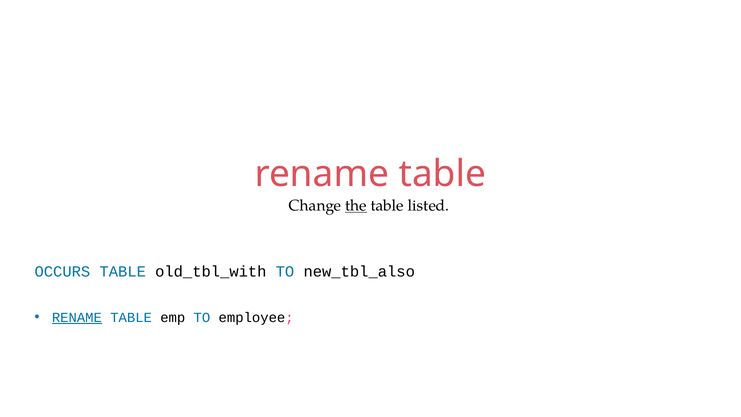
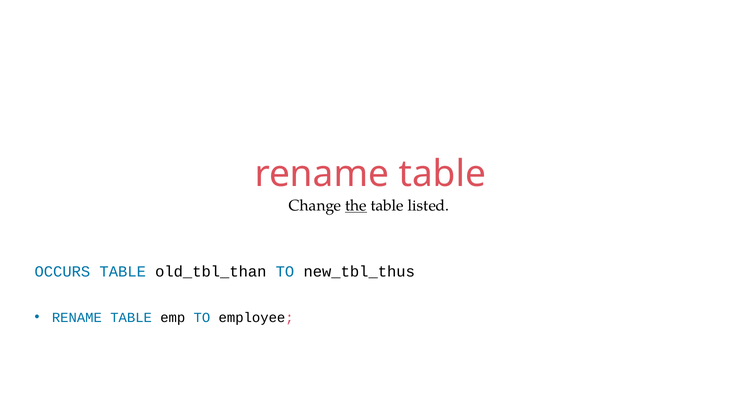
old_tbl_with: old_tbl_with -> old_tbl_than (211, 272)
new_tbl_also: new_tbl_also -> new_tbl_thus (359, 272)
RENAME underline: present -> none (77, 317)
